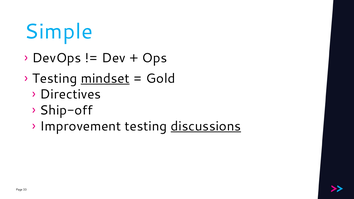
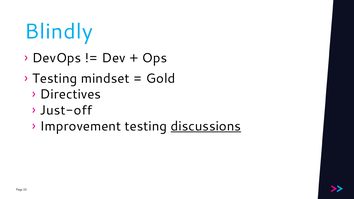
Simple: Simple -> Blindly (59, 32)
mindset underline: present -> none (105, 78)
Ship-off: Ship-off -> Just-off (66, 110)
